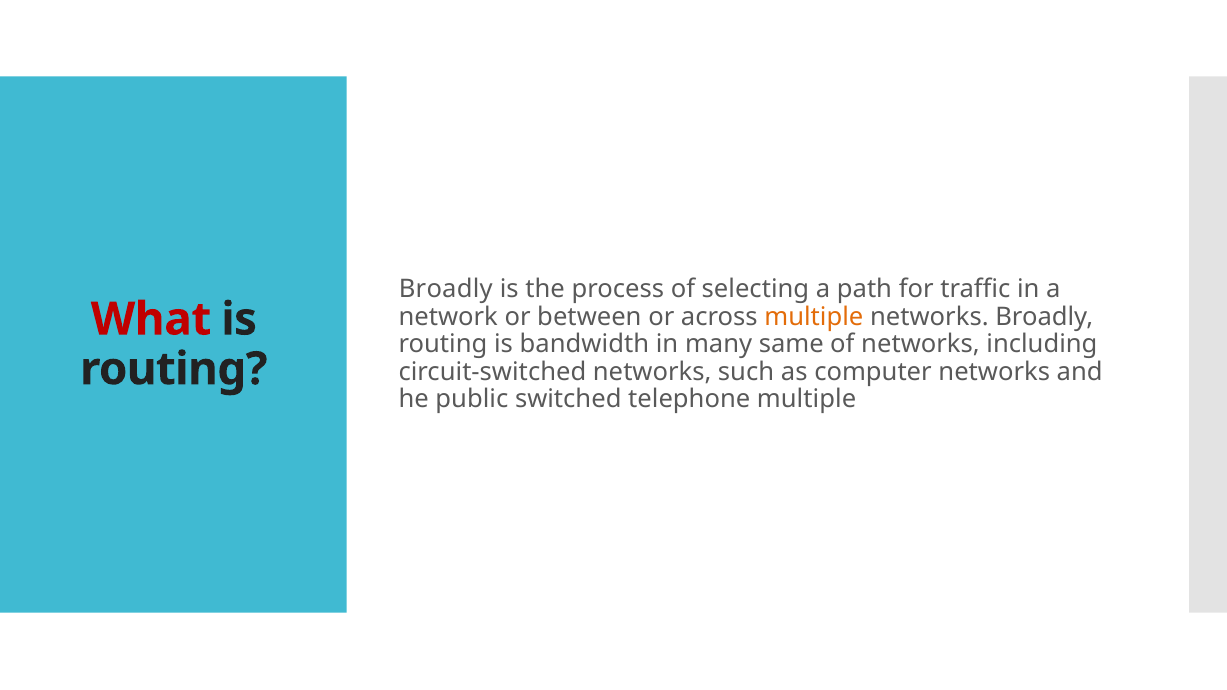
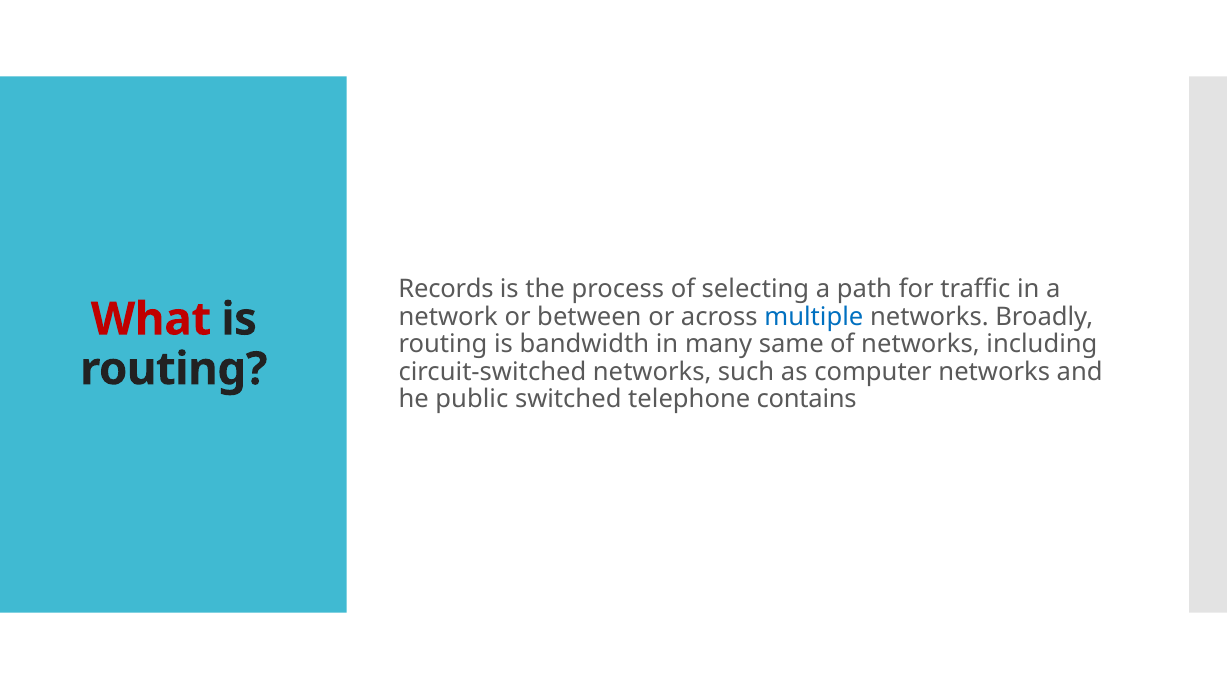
Broadly: Broadly -> Records (446, 289)
multiple colour: orange -> blue (814, 317)
telephone multiple: multiple -> contains (807, 400)
